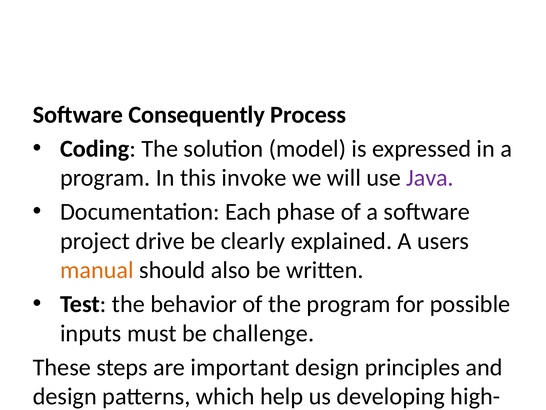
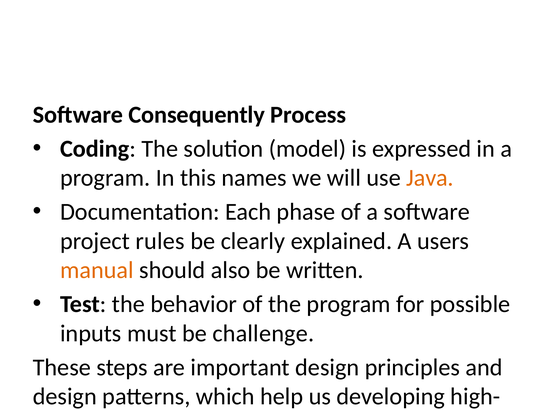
invoke: invoke -> names (254, 178)
Java colour: purple -> orange (430, 178)
drive: drive -> rules (160, 241)
